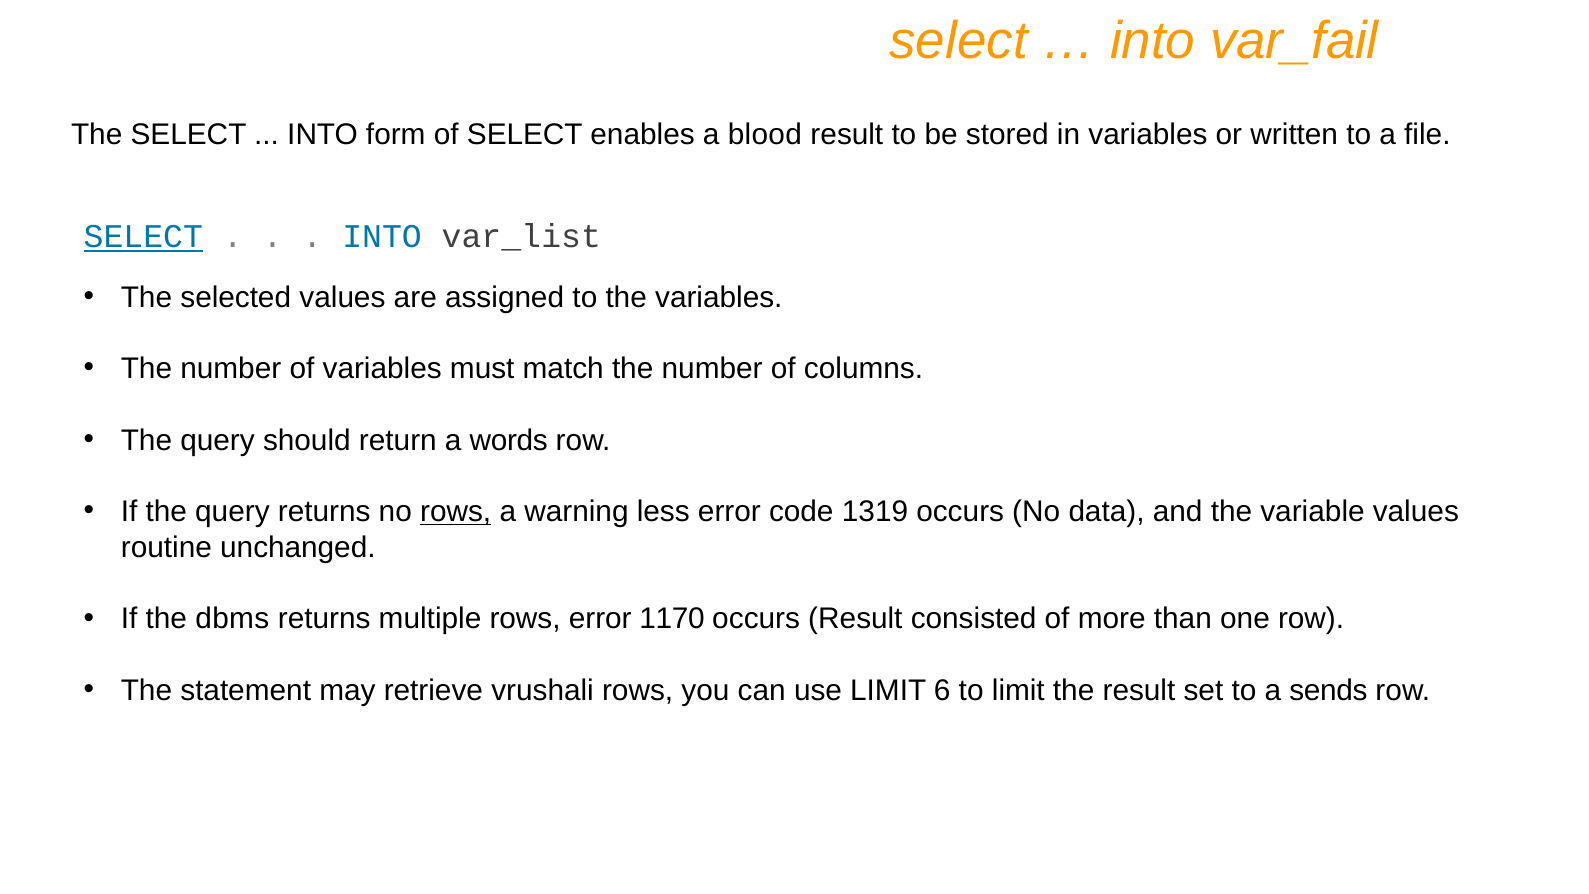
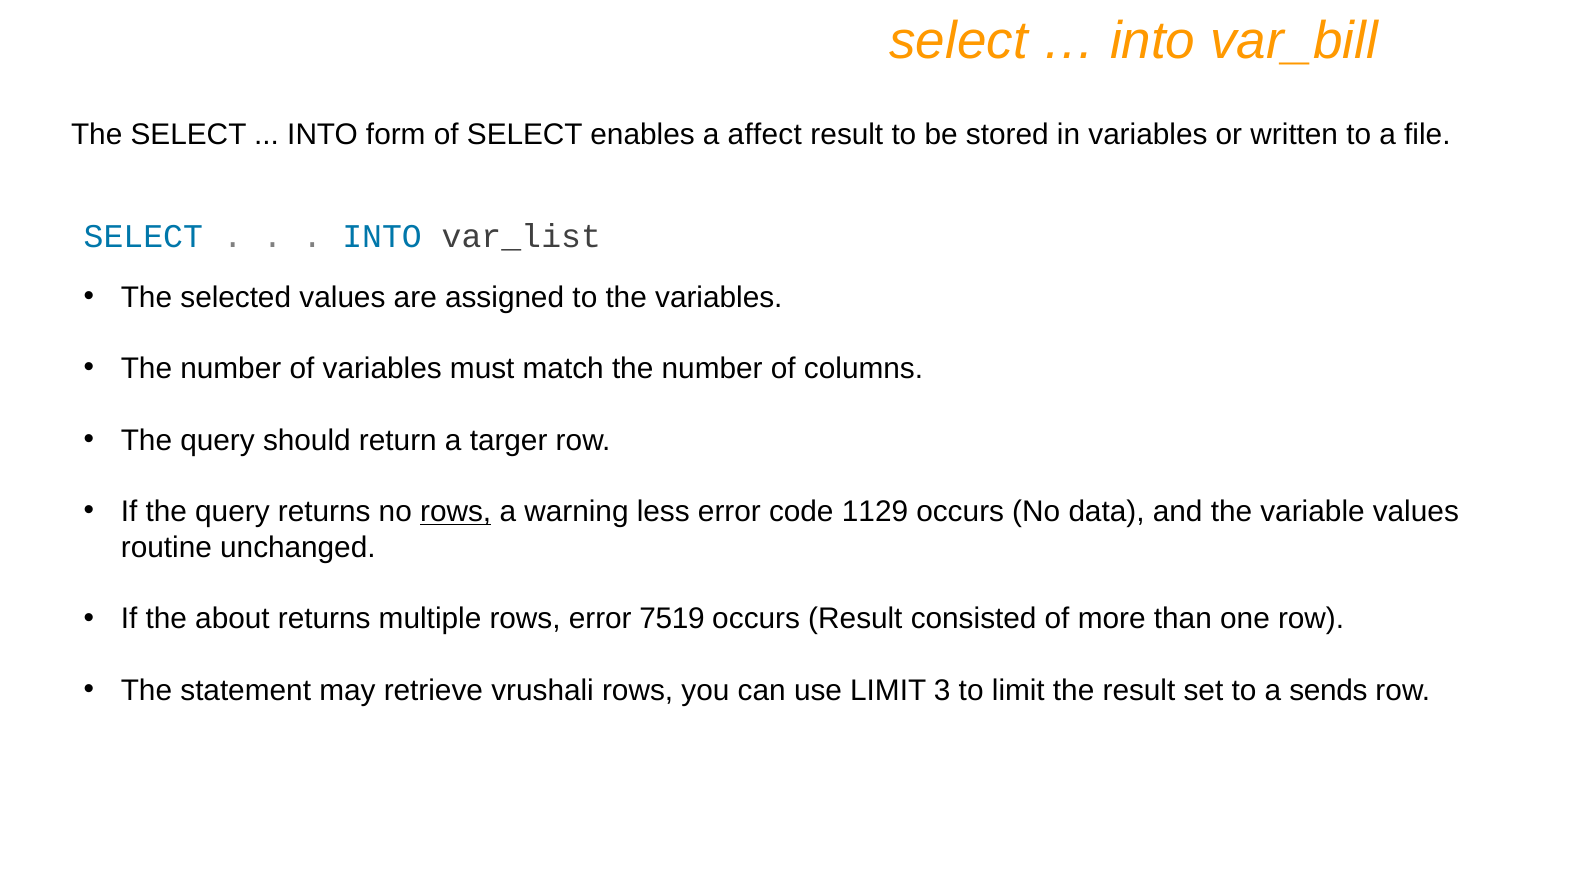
var_fail: var_fail -> var_bill (1294, 41)
blood: blood -> affect (765, 135)
SELECT underline: present -> none (143, 236)
words: words -> targer (509, 440)
1319: 1319 -> 1129 (875, 512)
dbms: dbms -> about (232, 619)
1170: 1170 -> 7519 (672, 619)
6: 6 -> 3 (942, 690)
